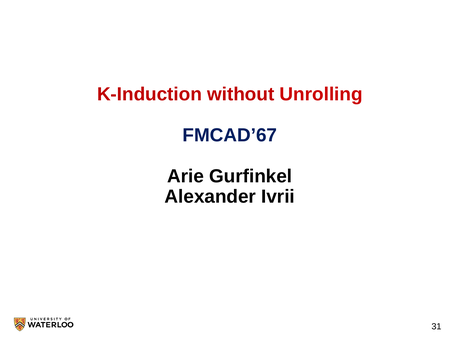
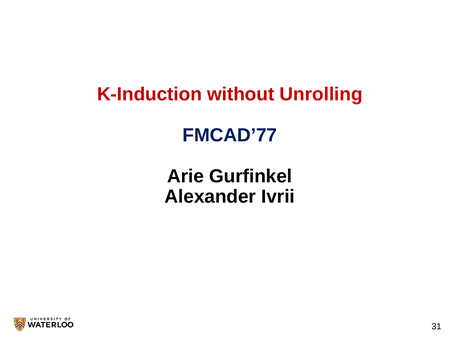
FMCAD’67: FMCAD’67 -> FMCAD’77 (230, 135)
